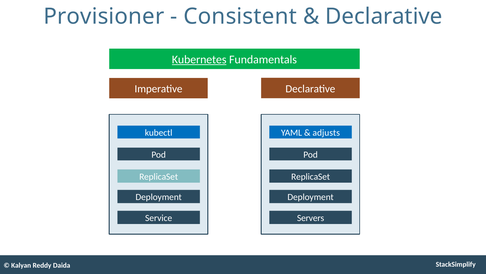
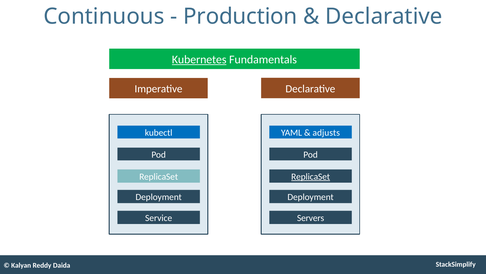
Provisioner: Provisioner -> Continuous (104, 16)
Consistent: Consistent -> Production (240, 16)
ReplicaSet underline: none -> present (311, 176)
